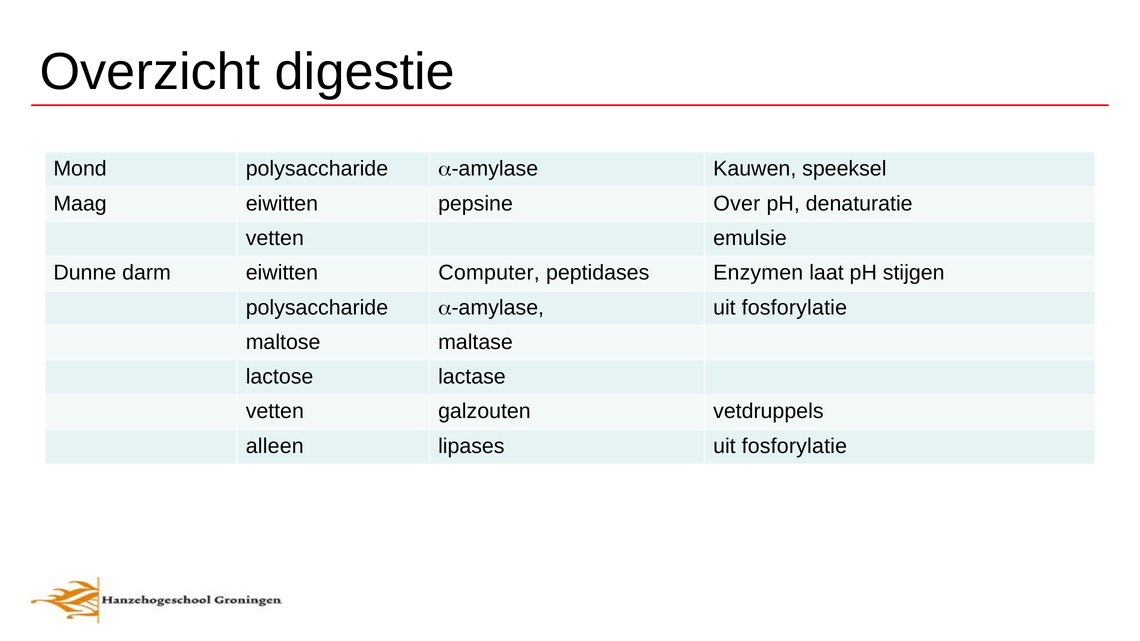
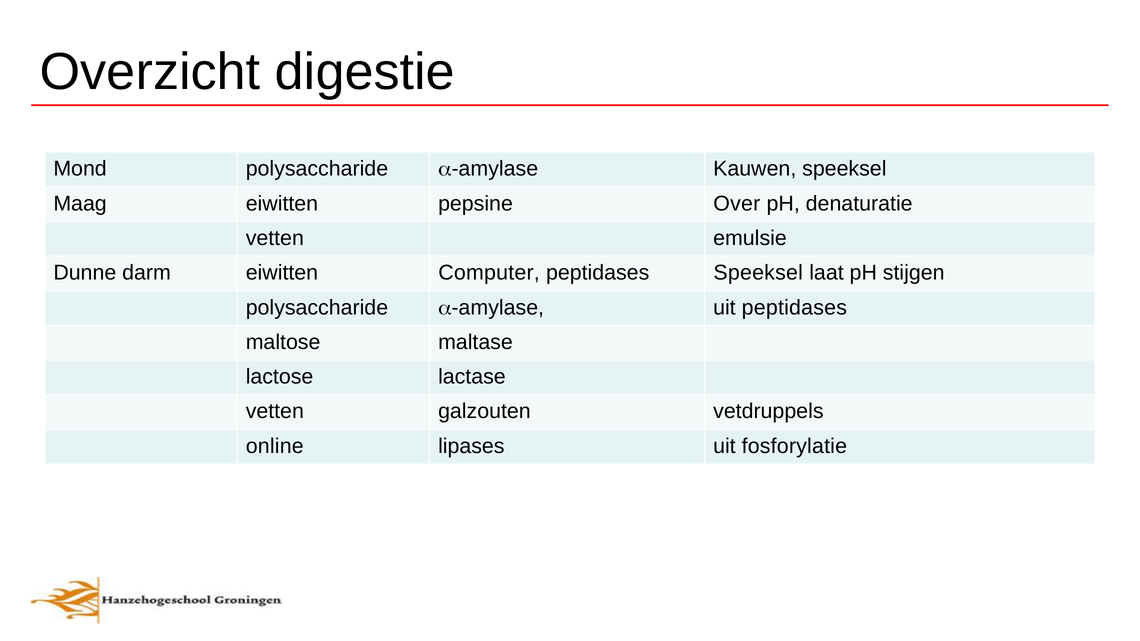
peptidases Enzymen: Enzymen -> Speeksel (758, 273)
a-amylase uit fosforylatie: fosforylatie -> peptidases (794, 308)
alleen: alleen -> online (275, 446)
